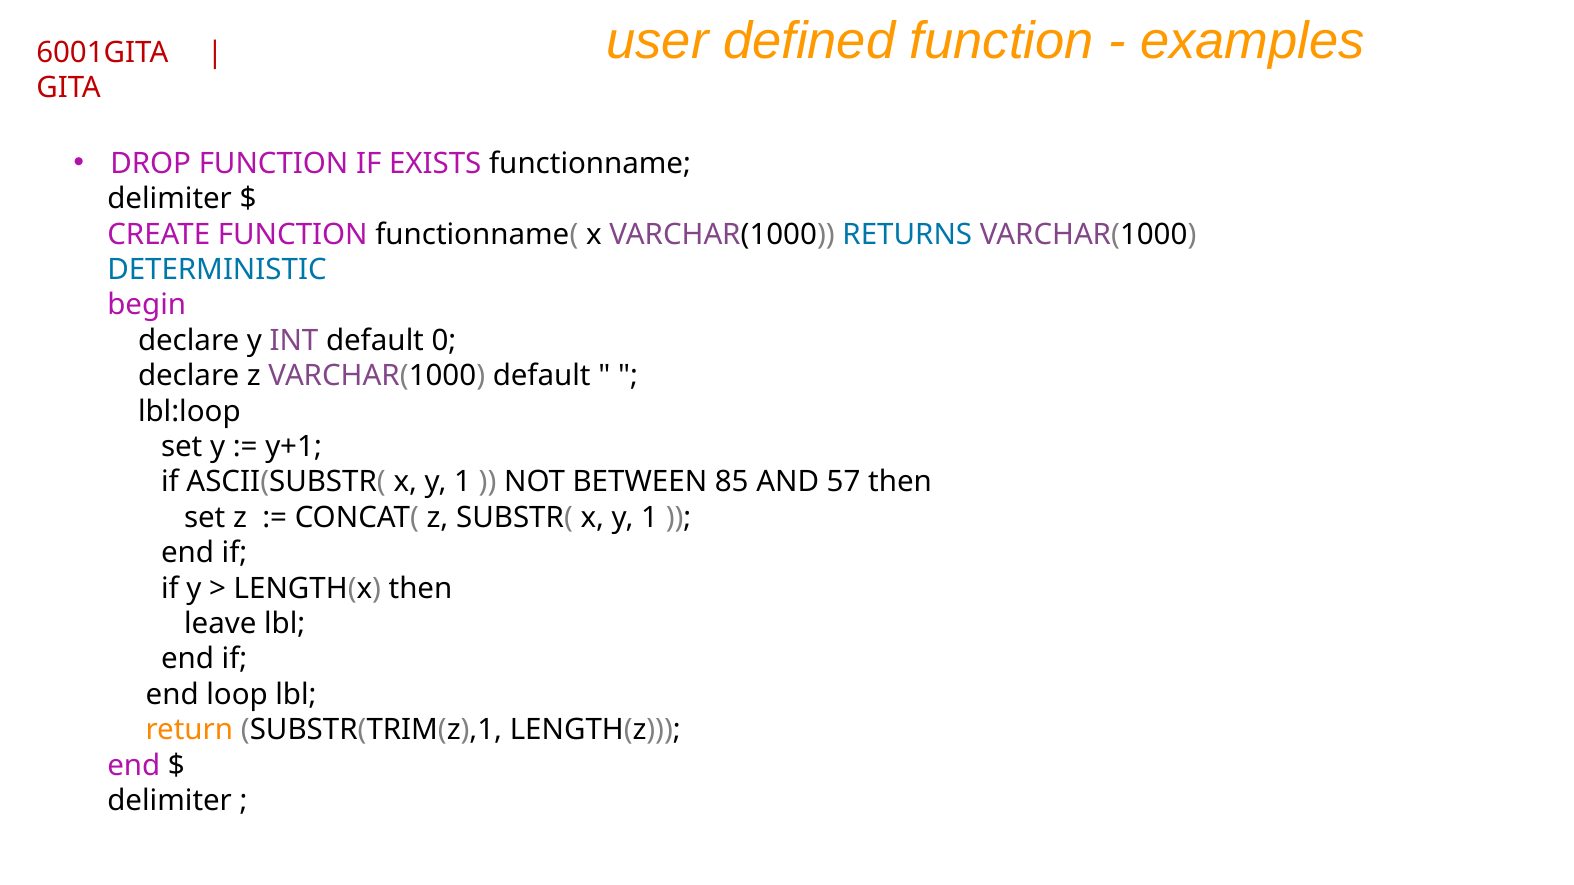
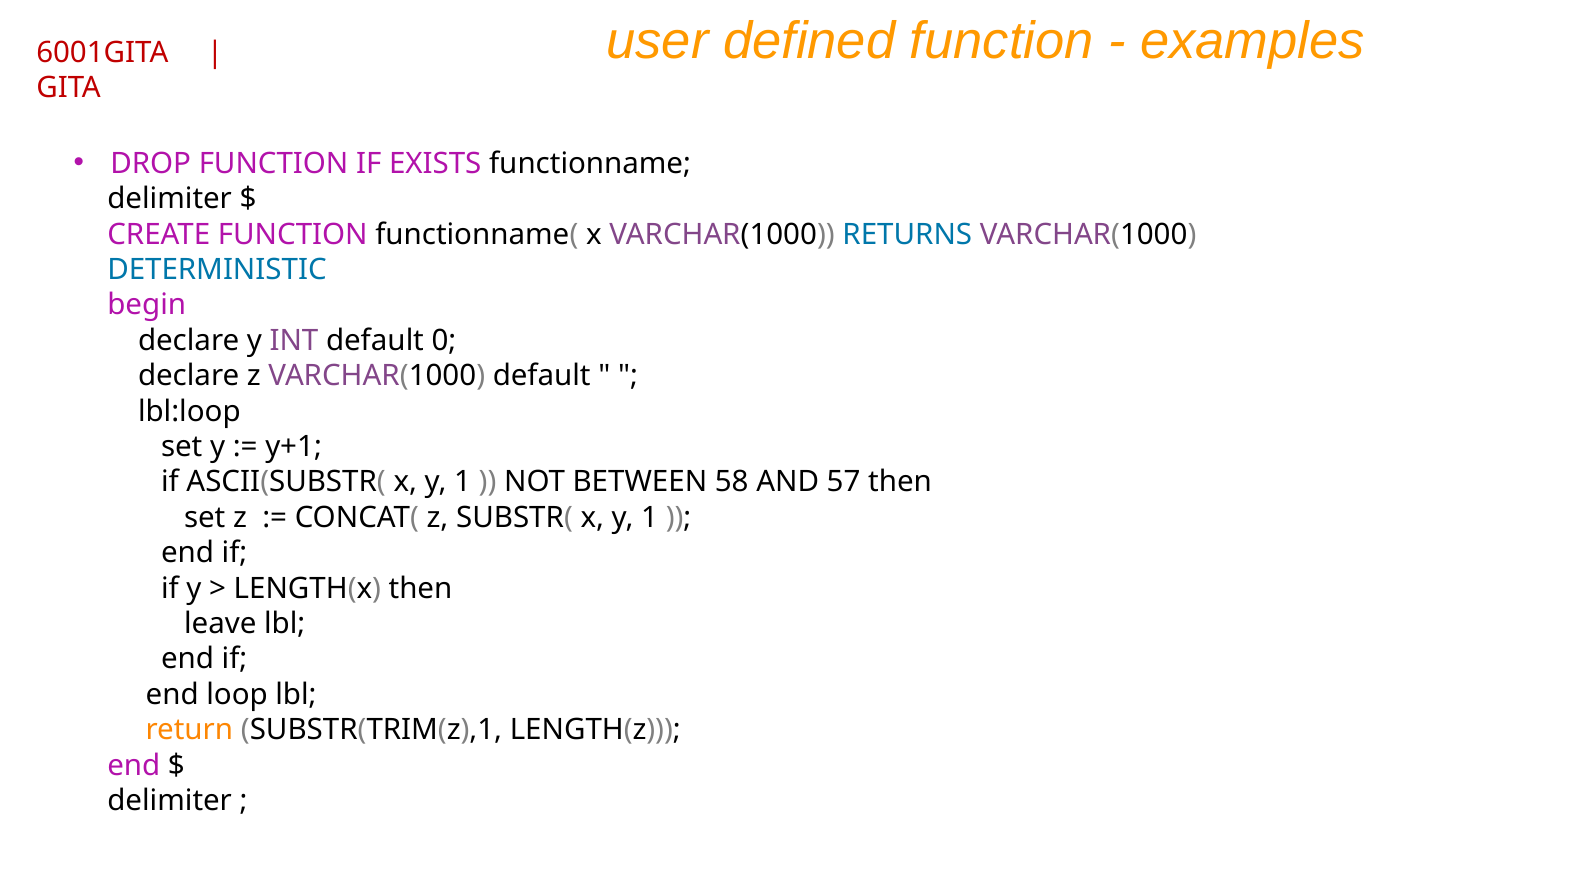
85: 85 -> 58 (732, 482)
